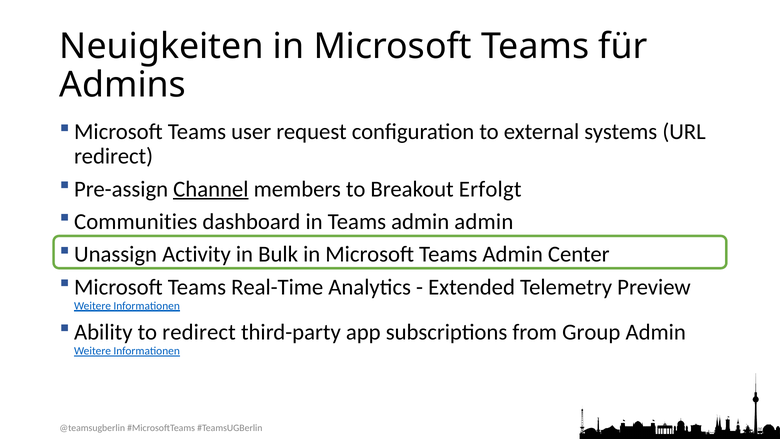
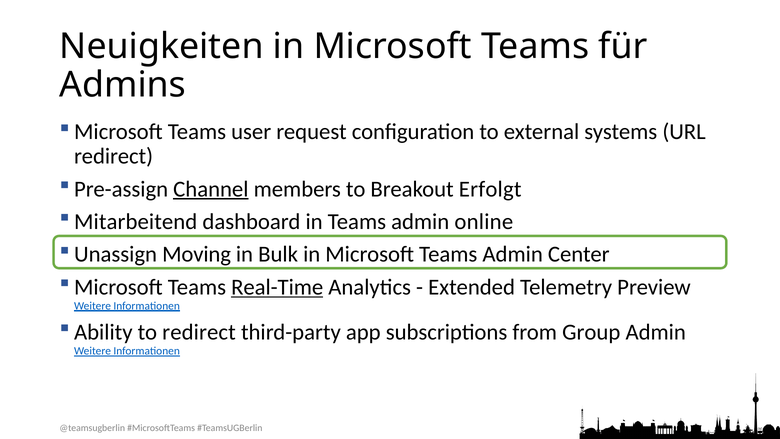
Communities: Communities -> Mitarbeitend (136, 222)
admin admin: admin -> online (484, 222)
Activity: Activity -> Moving (197, 254)
Real-Time underline: none -> present (277, 287)
